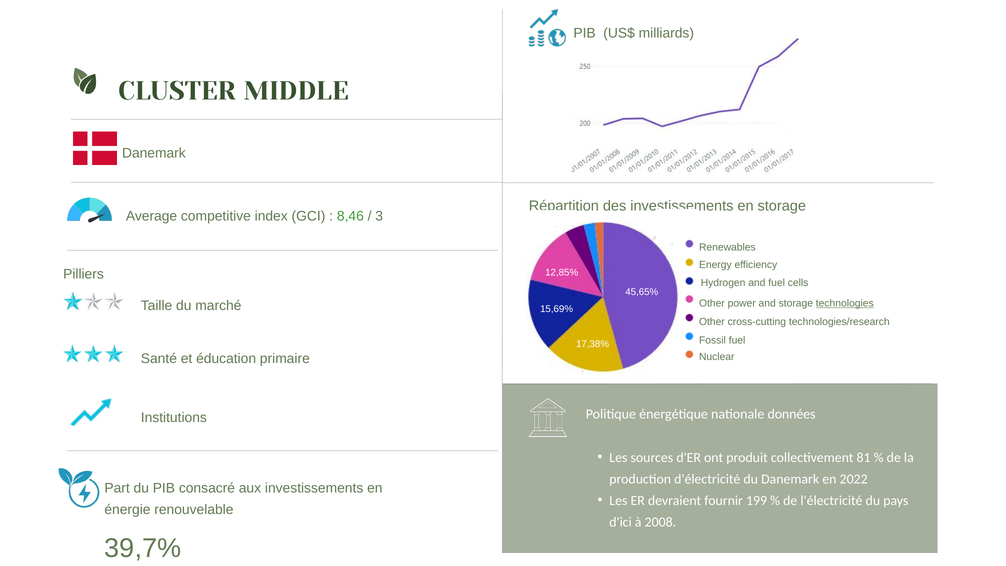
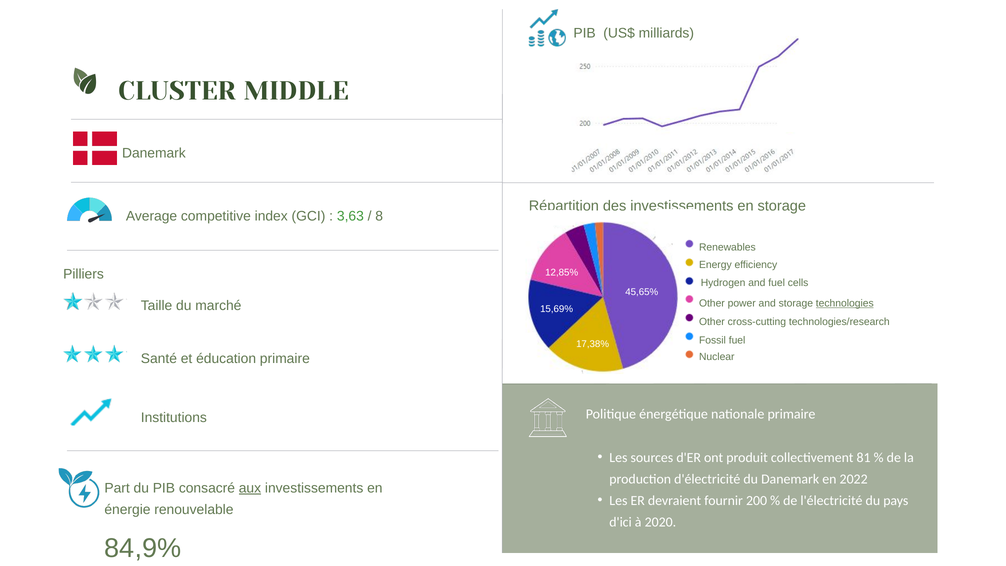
8,46: 8,46 -> 3,63 (350, 216)
3: 3 -> 8 (379, 216)
nationale données: données -> primaire (791, 414)
aux underline: none -> present (250, 488)
199: 199 -> 200 (757, 501)
2008: 2008 -> 2020 (660, 522)
39,7%: 39,7% -> 84,9% (143, 548)
